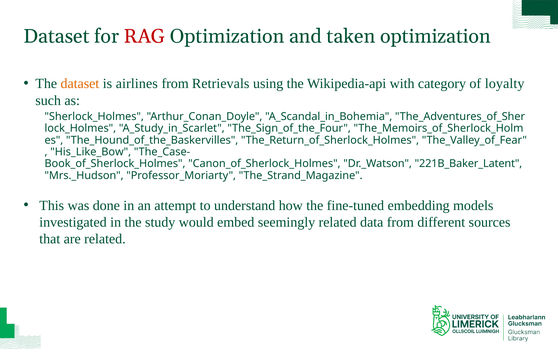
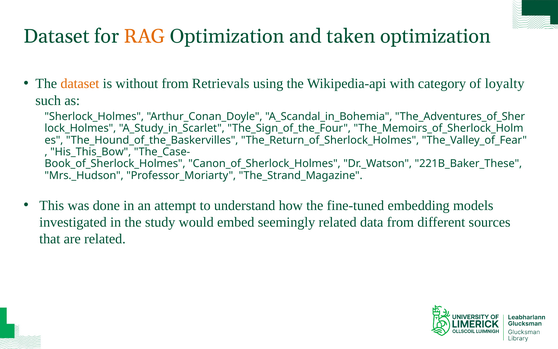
RAG colour: red -> orange (145, 36)
airlines: airlines -> without (137, 84)
His_Like_Bow: His_Like_Bow -> His_This_Bow (91, 152)
221B_Baker_Latent: 221B_Baker_Latent -> 221B_Baker_These (468, 164)
